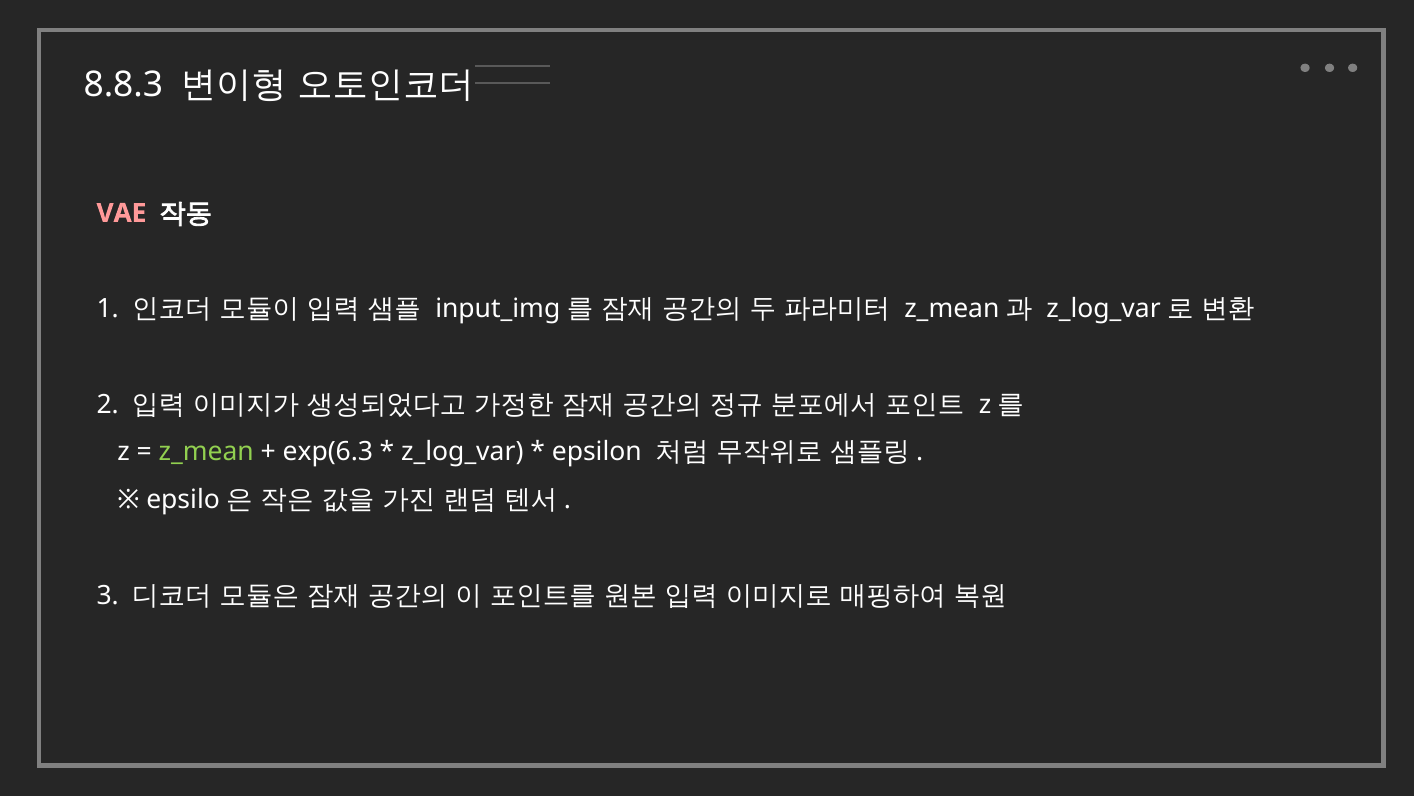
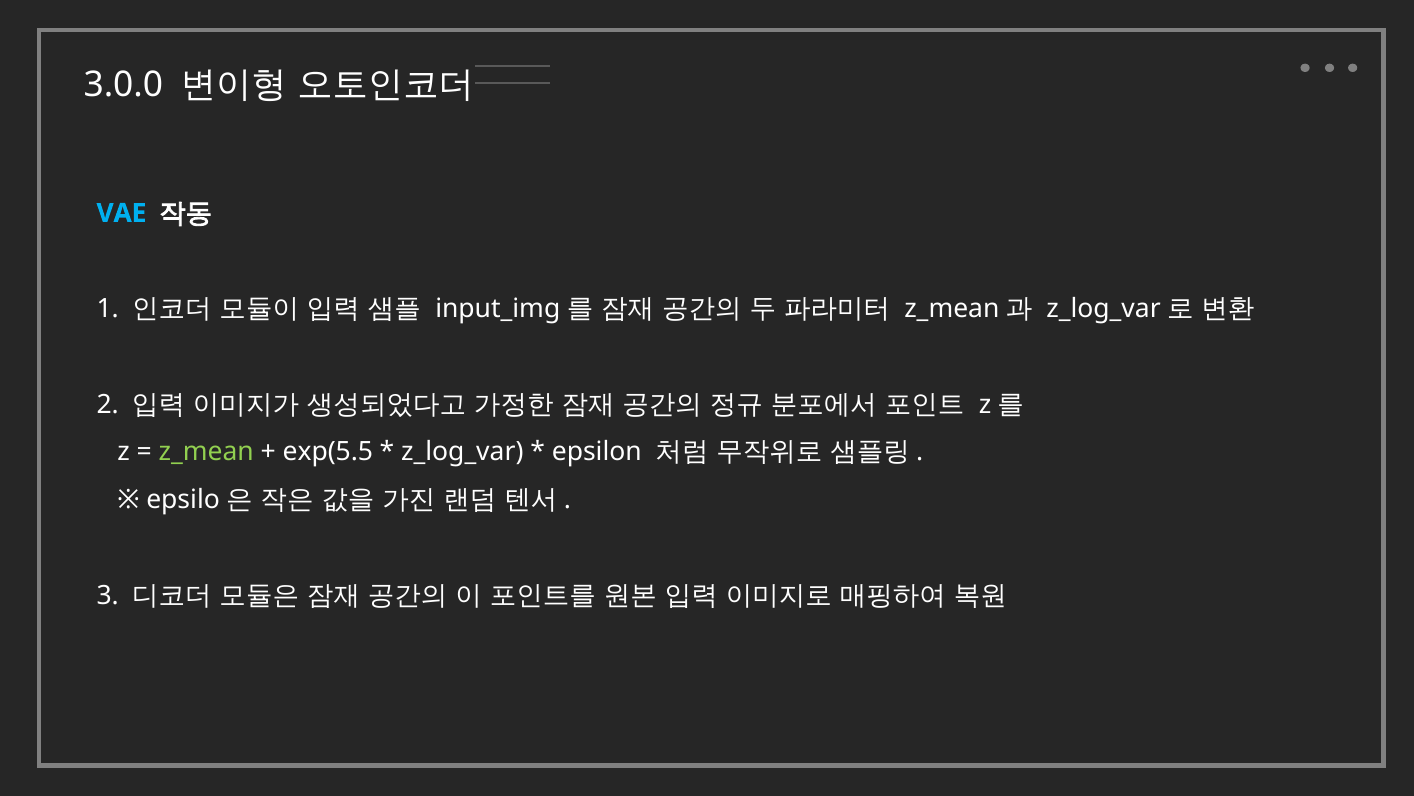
8.8.3: 8.8.3 -> 3.0.0 (123, 85)
VAE colour: pink -> light blue (121, 213)
exp(6.3: exp(6.3 -> exp(5.5 (328, 452)
